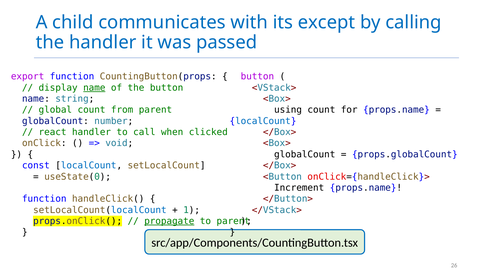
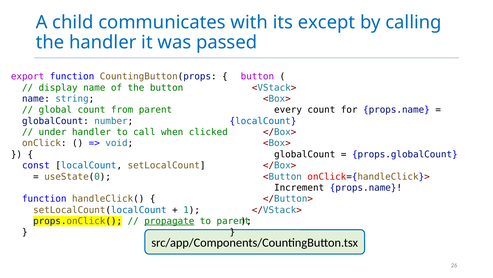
name underline: present -> none (94, 87)
using: using -> every (288, 110)
react: react -> under (53, 132)
